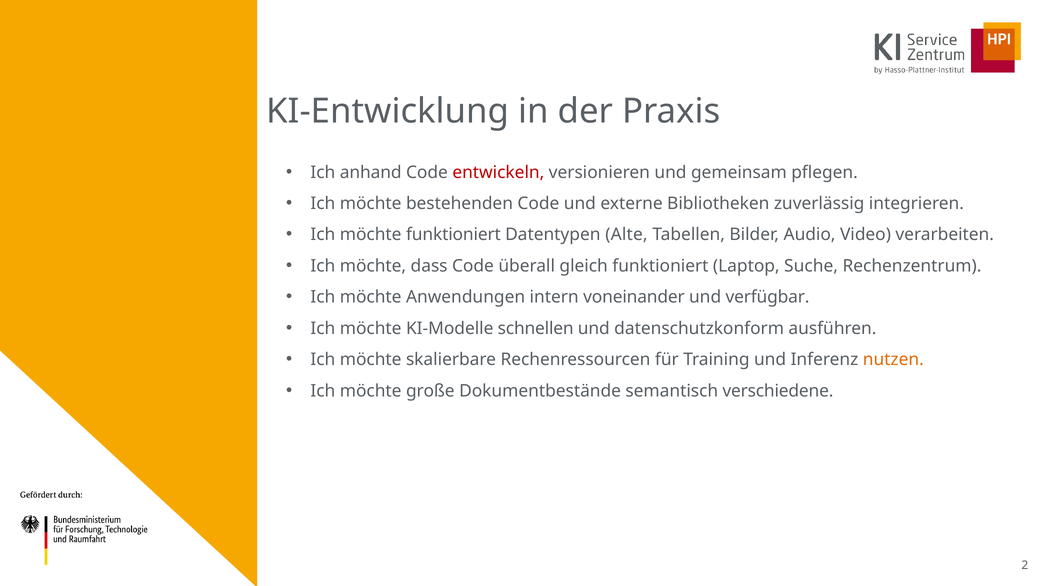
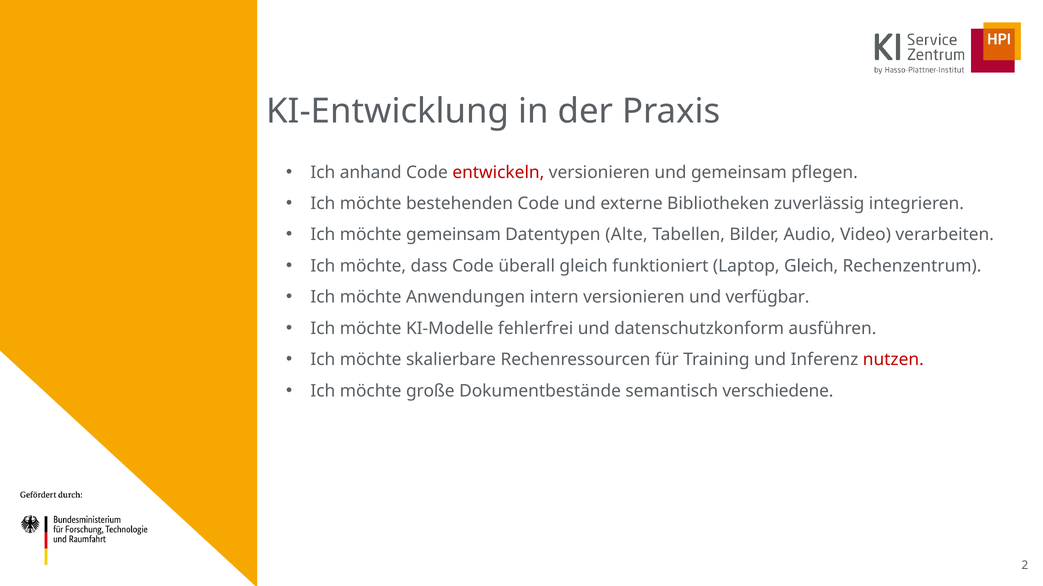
möchte funktioniert: funktioniert -> gemeinsam (453, 235)
Laptop Suche: Suche -> Gleich (811, 266)
intern voneinander: voneinander -> versionieren (634, 298)
schnellen: schnellen -> fehlerfrei (536, 329)
nutzen colour: orange -> red (893, 360)
